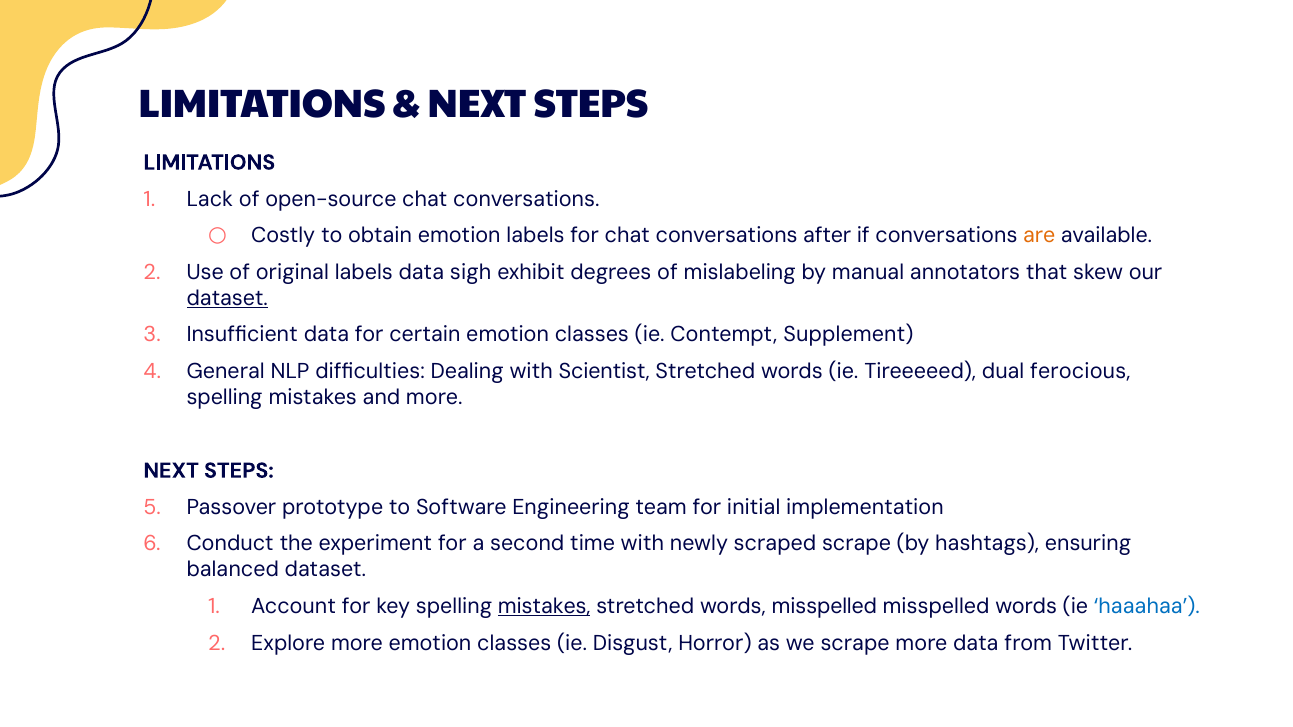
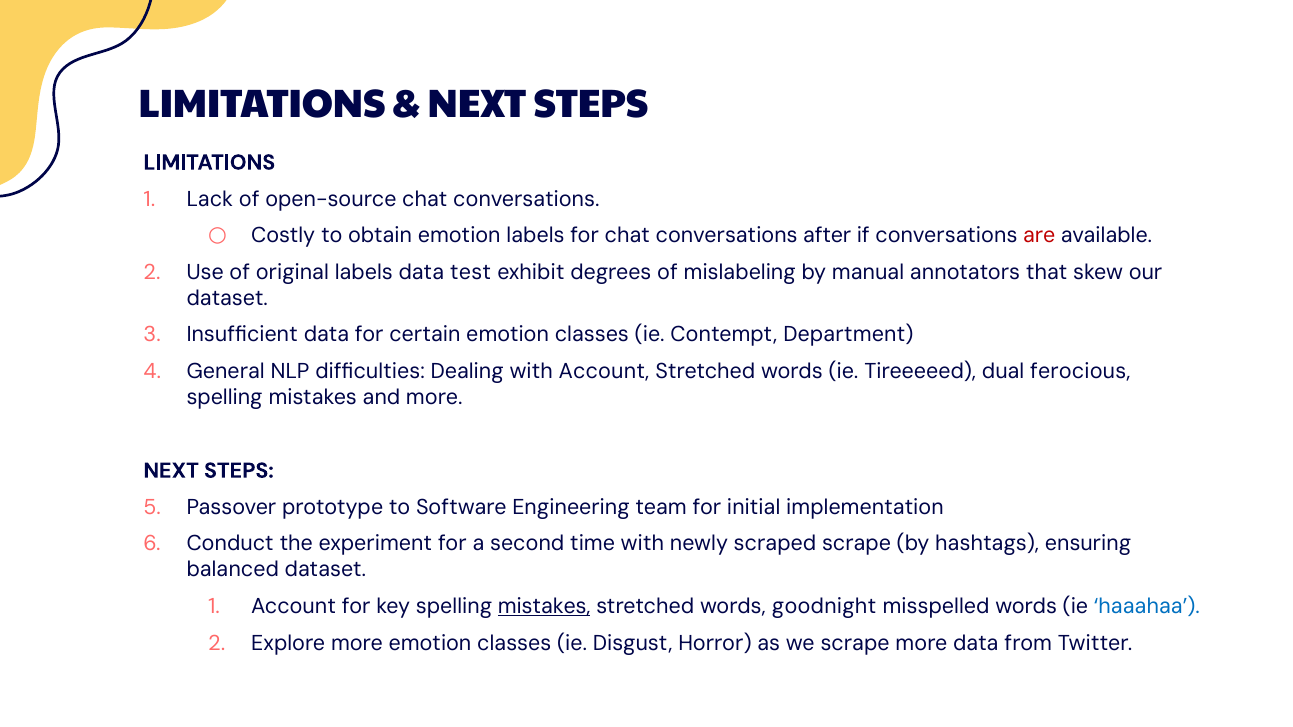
are colour: orange -> red (1039, 236)
sigh: sigh -> test (471, 272)
dataset underline: present -> none (227, 298)
Supplement: Supplement -> Department (848, 335)
with Scientist: Scientist -> Account (604, 372)
words misspelled: misspelled -> goodnight (824, 607)
